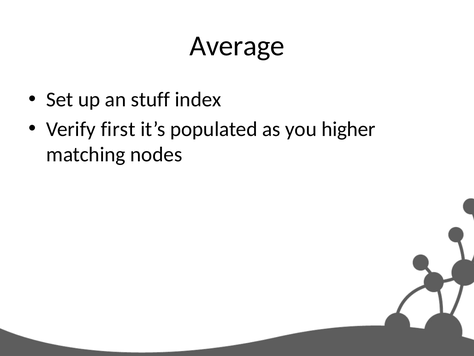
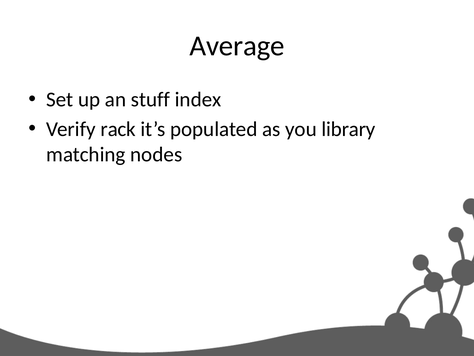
first: first -> rack (118, 129)
higher: higher -> library (348, 129)
